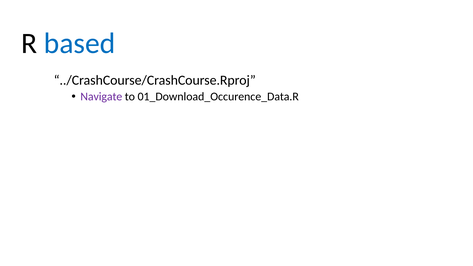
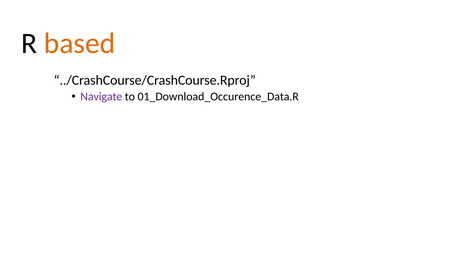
based colour: blue -> orange (80, 43)
